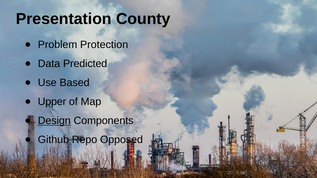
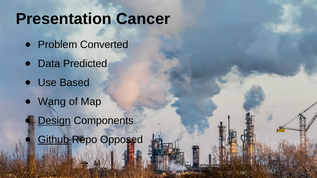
County: County -> Cancer (143, 19)
Protection: Protection -> Converted (104, 45)
Upper: Upper -> Wang (52, 102)
Github underline: none -> present (53, 140)
